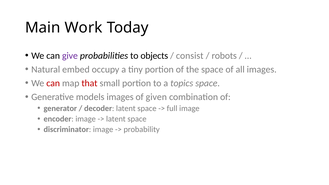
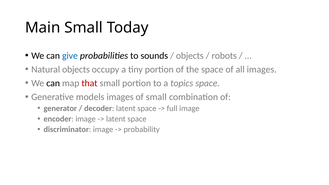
Main Work: Work -> Small (84, 28)
give colour: purple -> blue (70, 56)
objects: objects -> sounds (154, 56)
consist: consist -> objects (190, 56)
Natural embed: embed -> objects (76, 69)
can colour: red -> black (53, 83)
of given: given -> small (156, 97)
